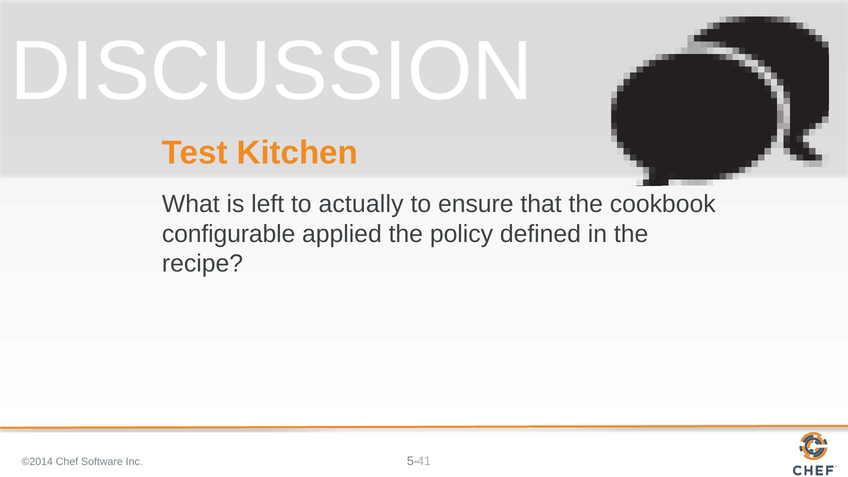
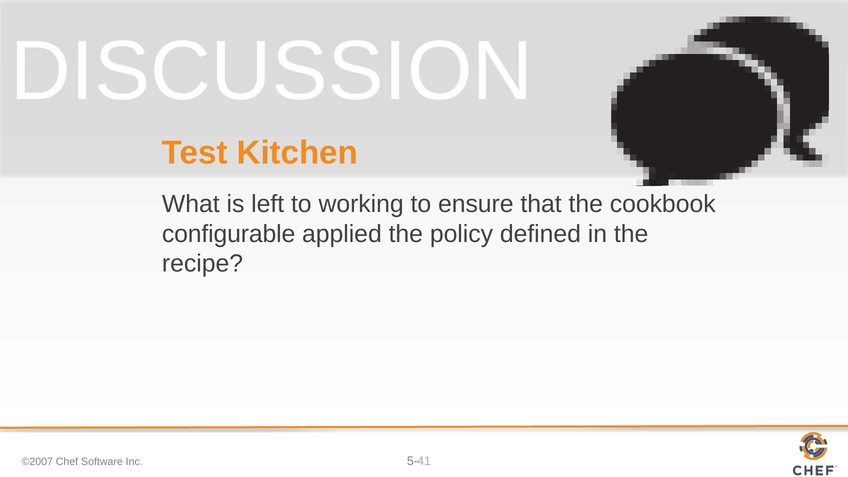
actually: actually -> working (361, 204)
©2014: ©2014 -> ©2007 (37, 462)
